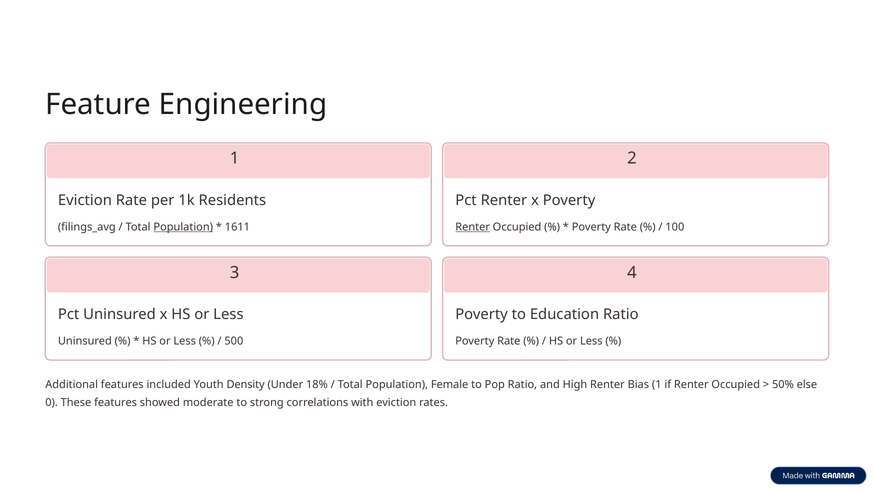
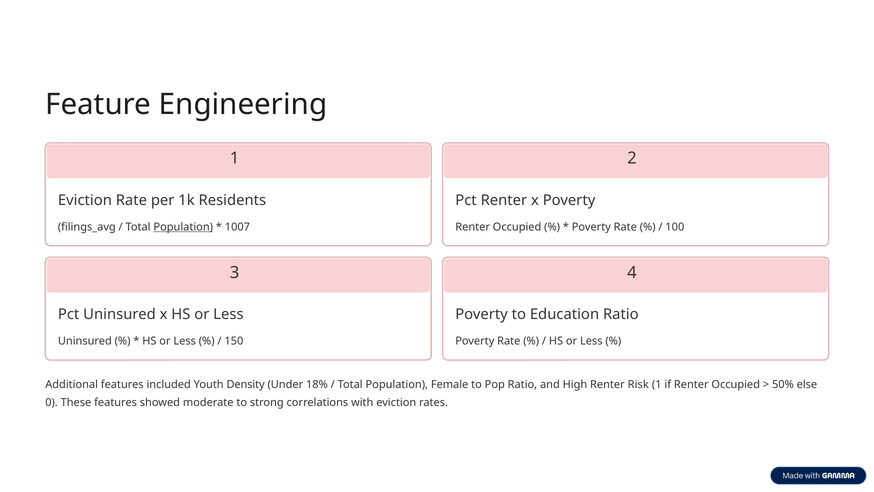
1611: 1611 -> 1007 (237, 227)
Renter underline: present -> none (473, 227)
500: 500 -> 150 (234, 341)
Bias: Bias -> Risk (638, 385)
